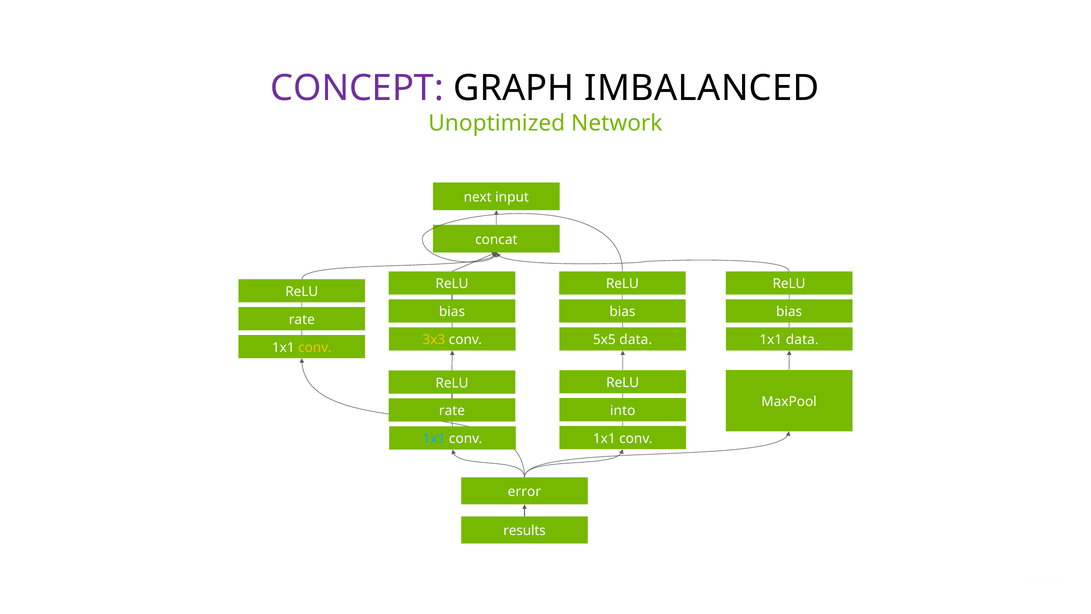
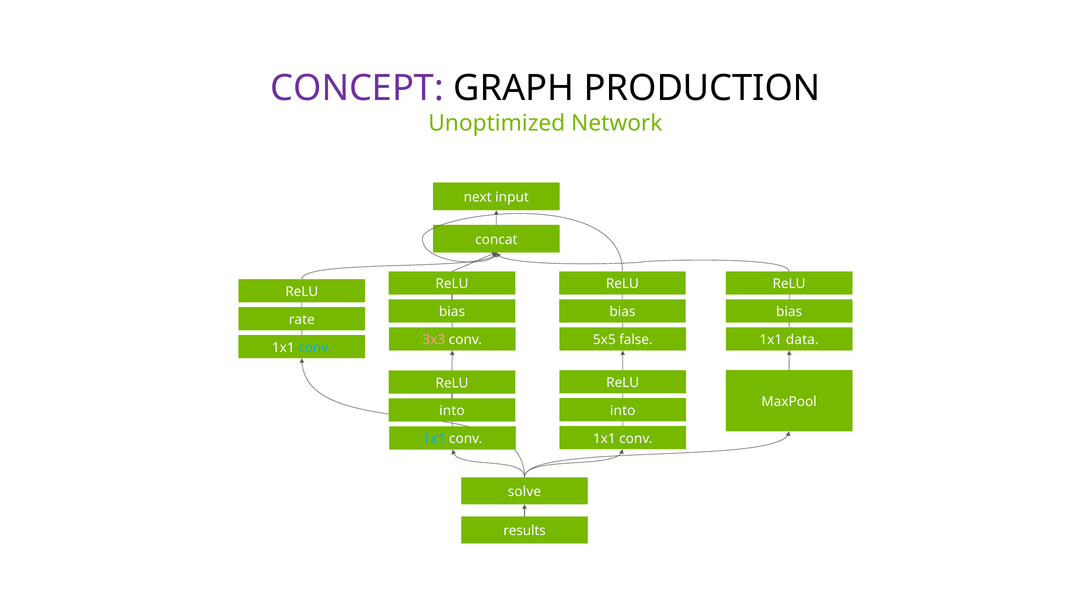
IMBALANCED: IMBALANCED -> PRODUCTION (702, 88)
3x3 colour: yellow -> pink (434, 340)
5x5 data: data -> false (636, 340)
conv colour: yellow -> light blue (315, 347)
rate: rate -> into (452, 411)
error: error -> solve (524, 492)
